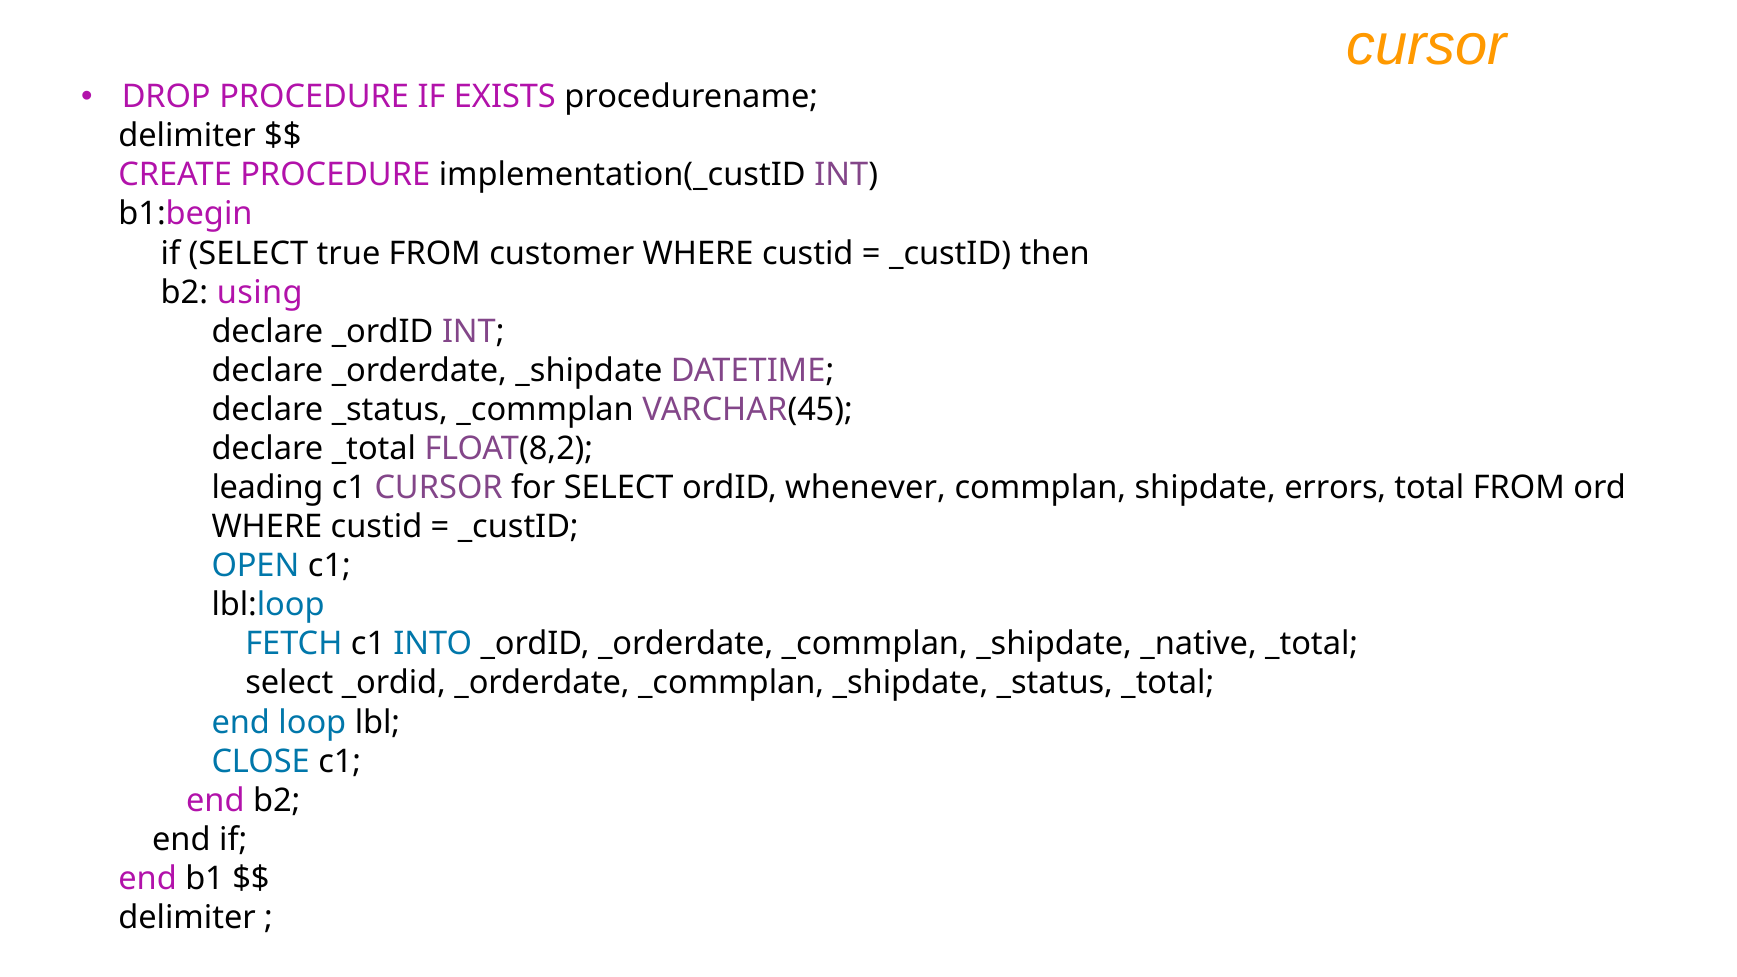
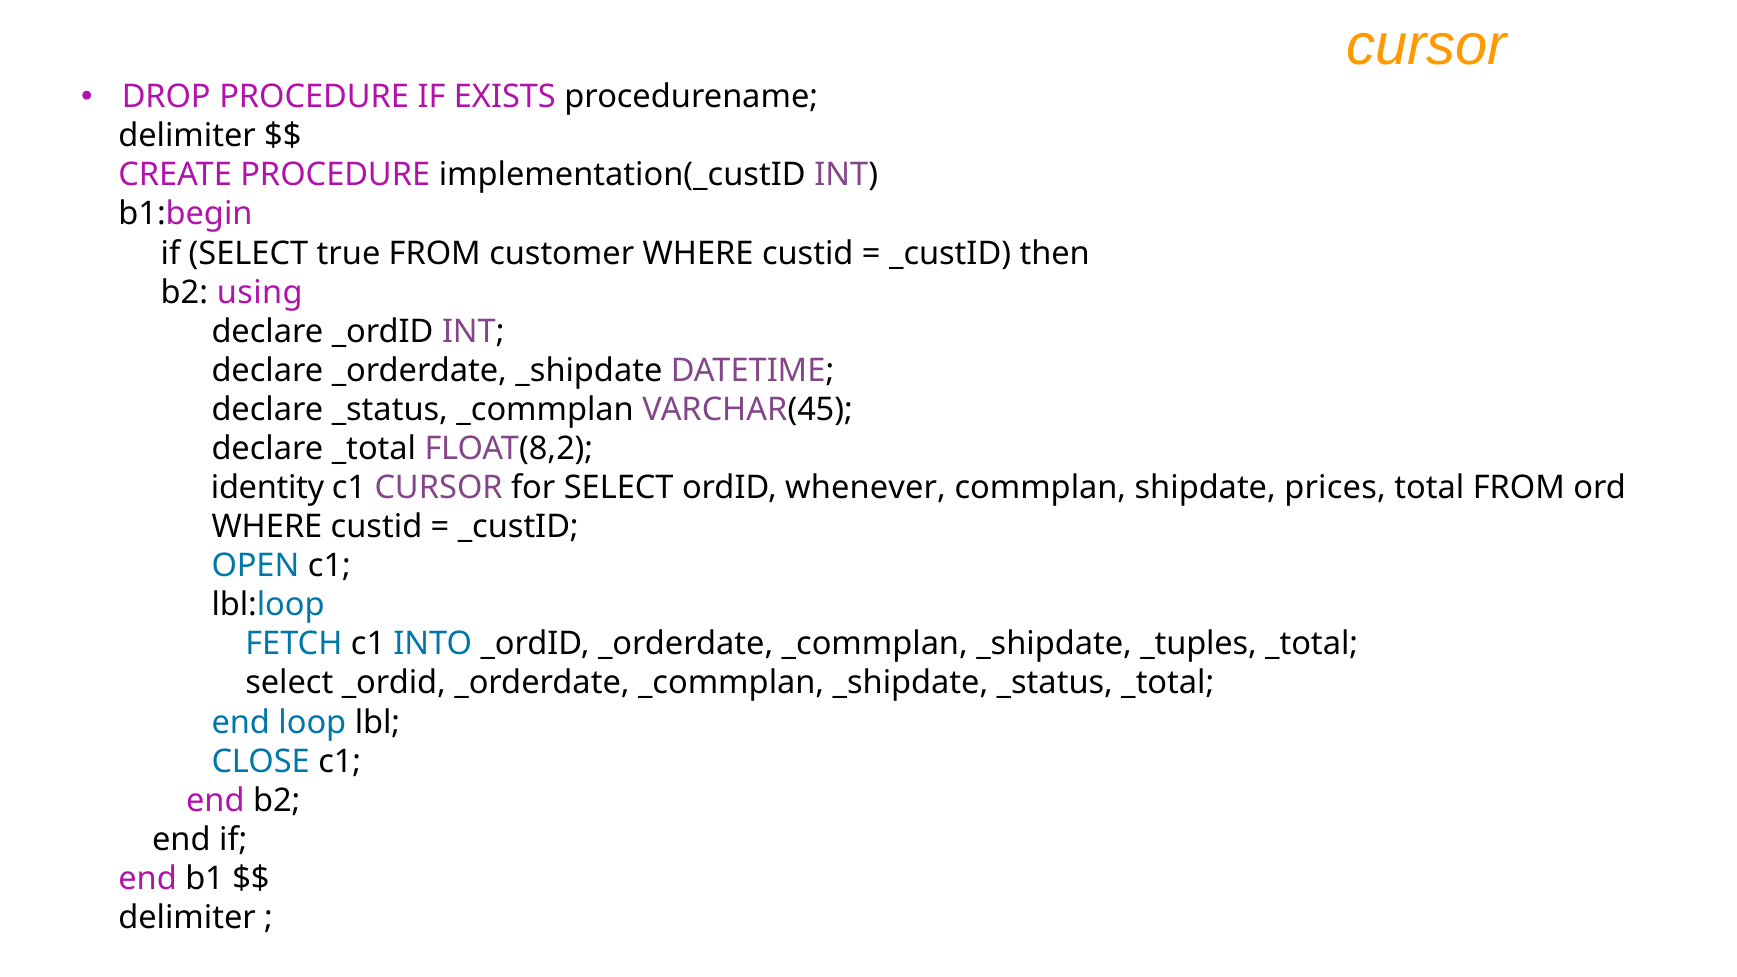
leading: leading -> identity (268, 488)
errors: errors -> prices (1335, 488)
_native: _native -> _tuples (1199, 644)
